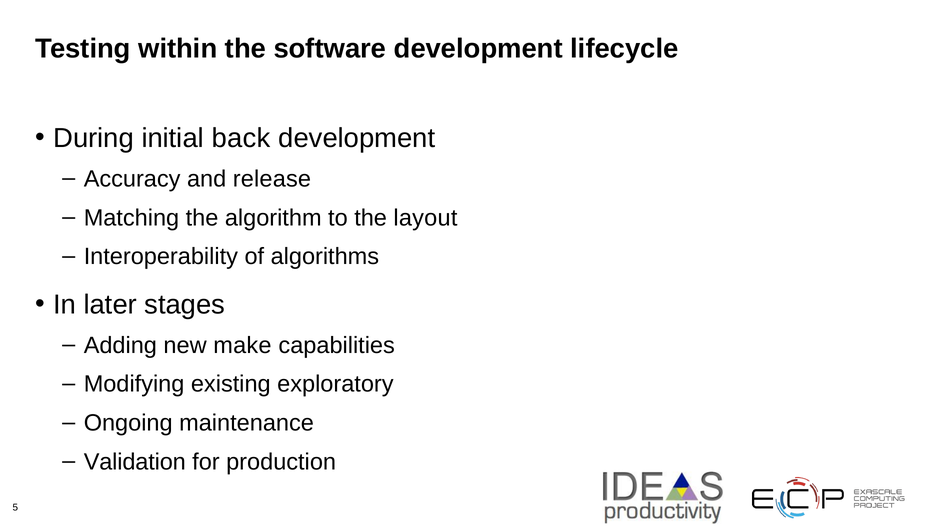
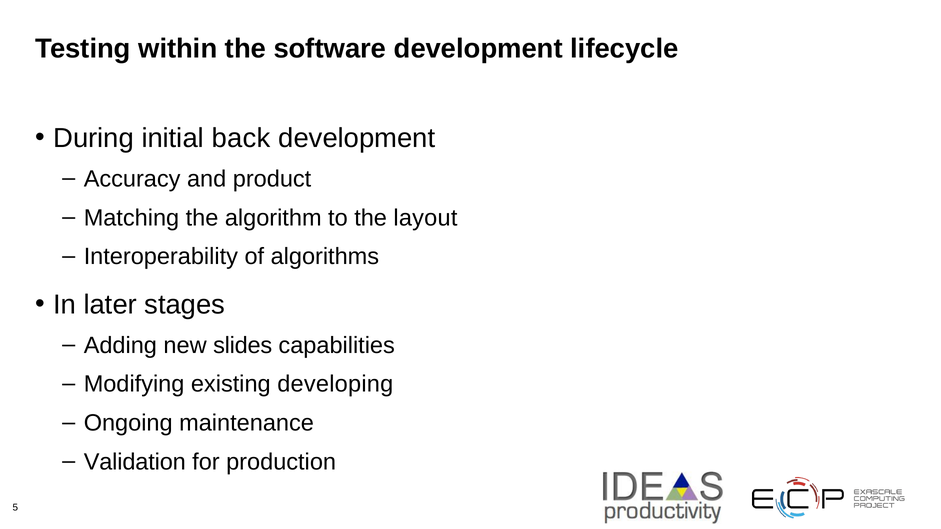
release: release -> product (272, 179)
make: make -> slides (243, 346)
exploratory: exploratory -> developing (335, 385)
